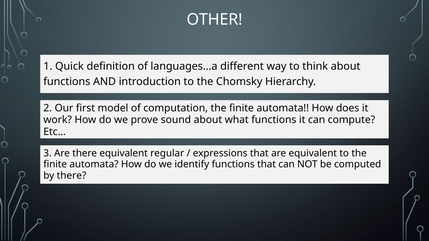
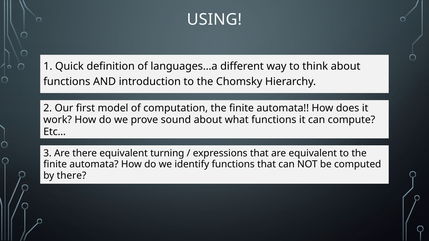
OTHER: OTHER -> USING (214, 19)
regular: regular -> turning (167, 153)
